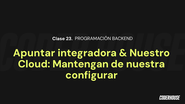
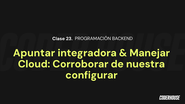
Nuestro: Nuestro -> Manejar (150, 53)
Mantengan: Mantengan -> Corroborar (80, 64)
